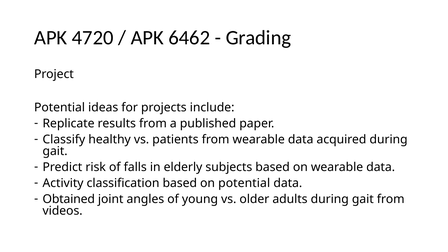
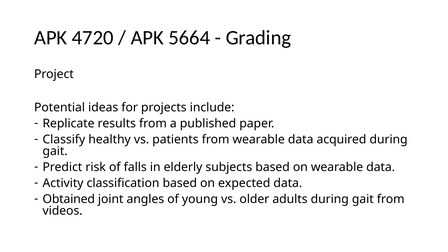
6462: 6462 -> 5664 (189, 38)
on potential: potential -> expected (244, 183)
